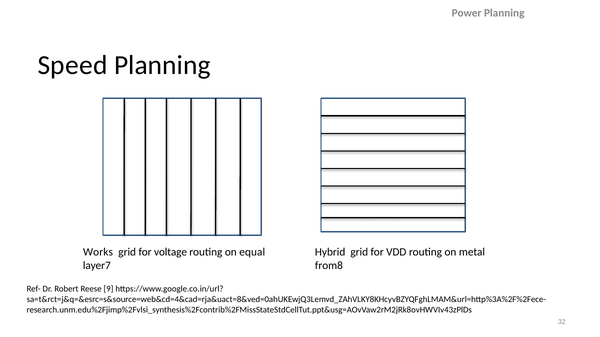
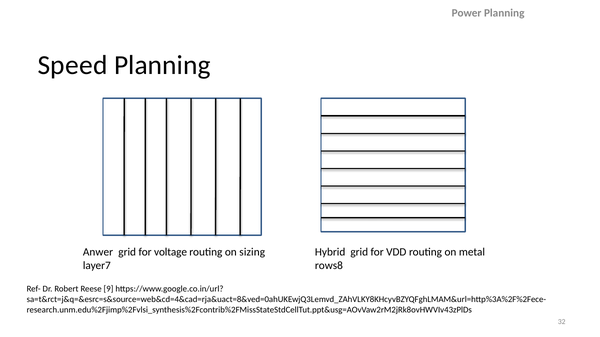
Works: Works -> Anwer (98, 252)
equal: equal -> sizing (252, 252)
from8: from8 -> rows8 (329, 266)
